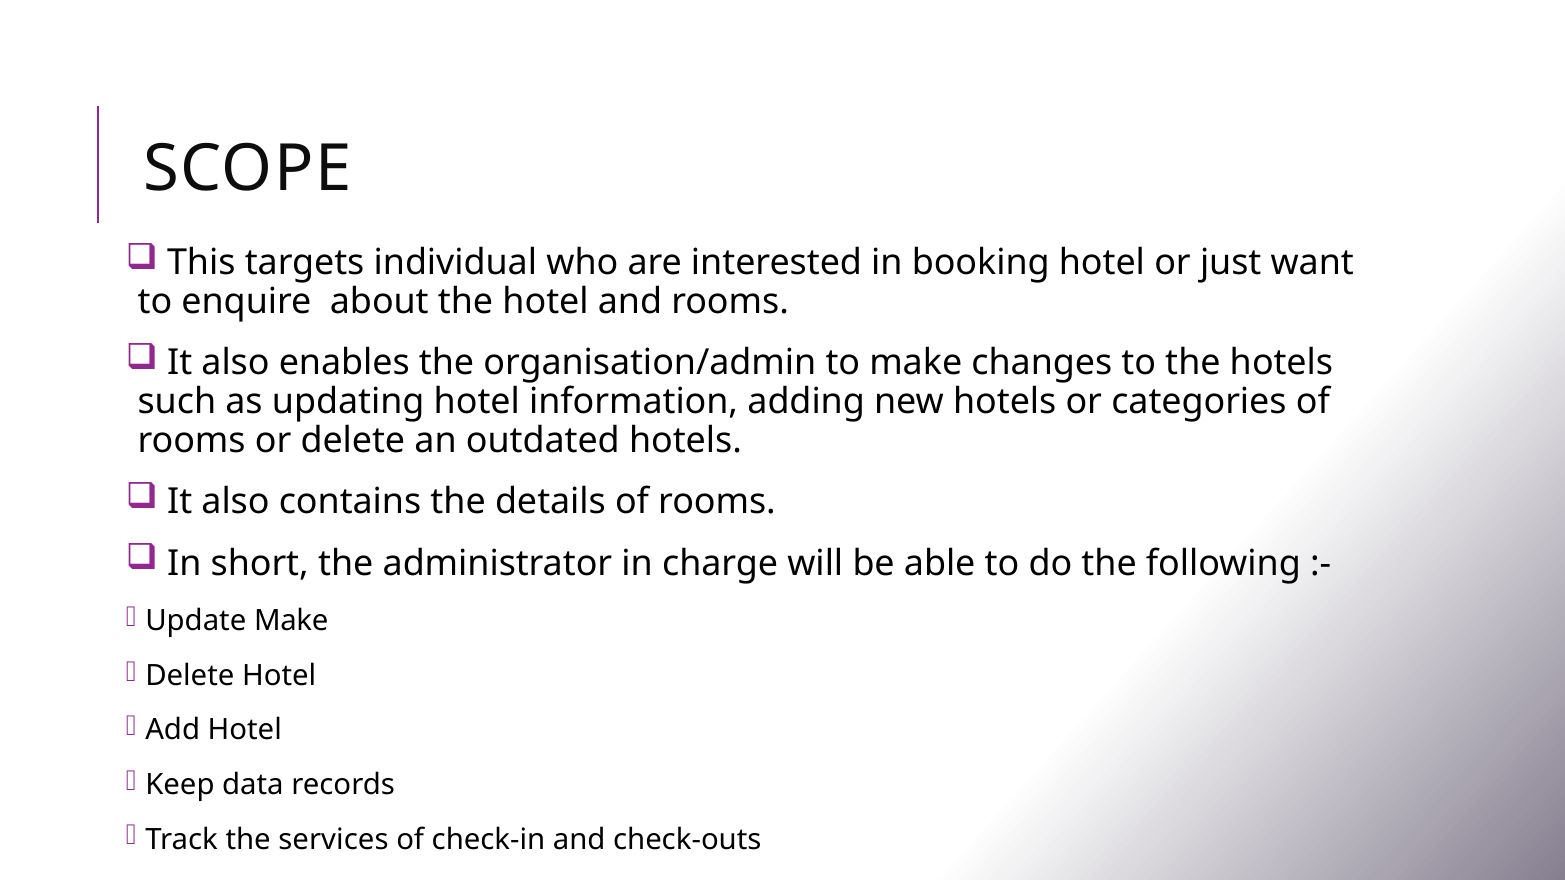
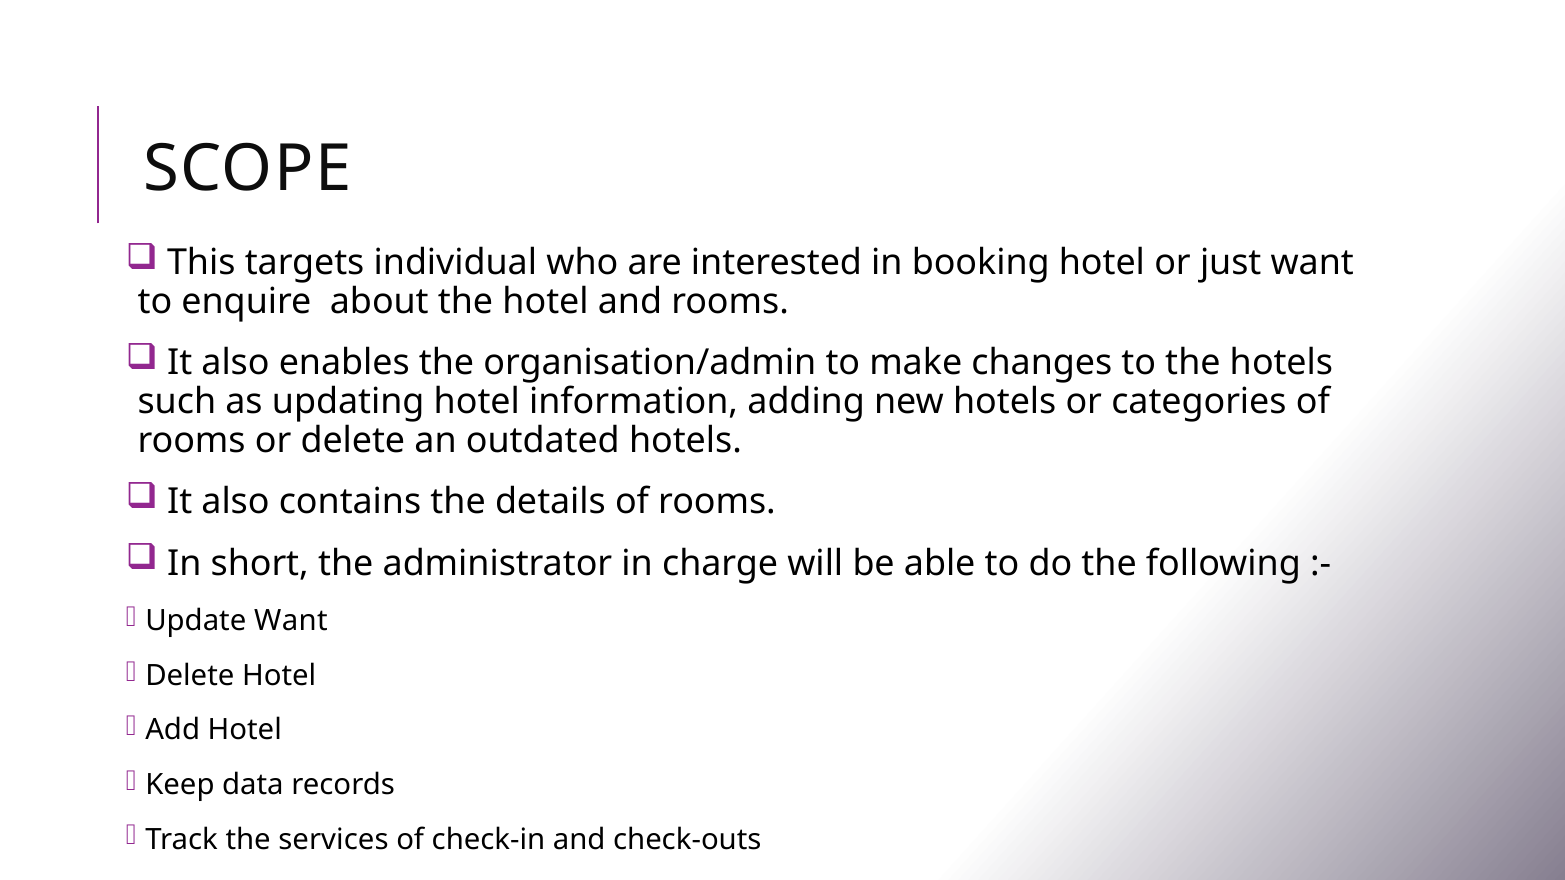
Update Make: Make -> Want (291, 622)
